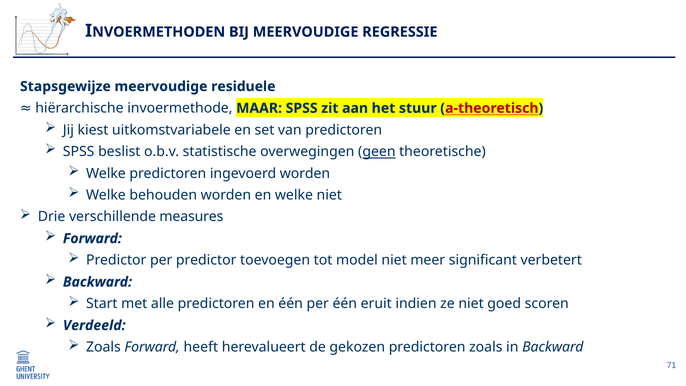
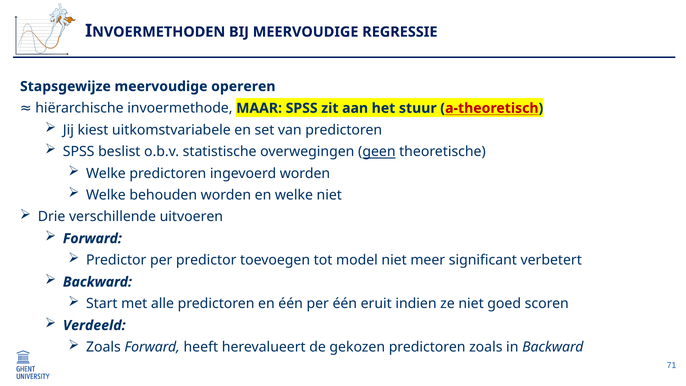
residuele: residuele -> opereren (243, 86)
measures: measures -> uitvoeren (191, 217)
